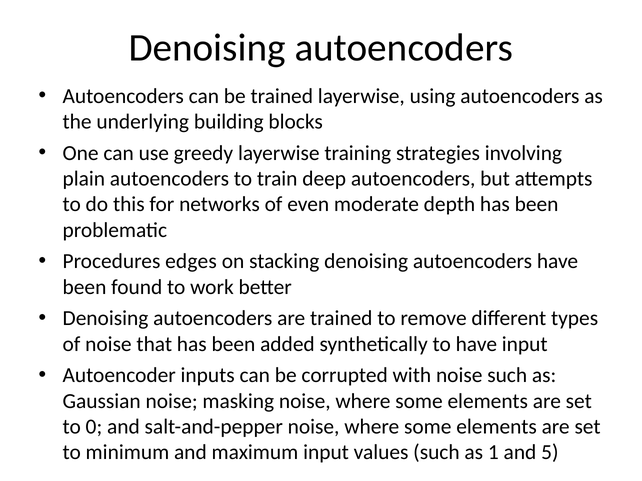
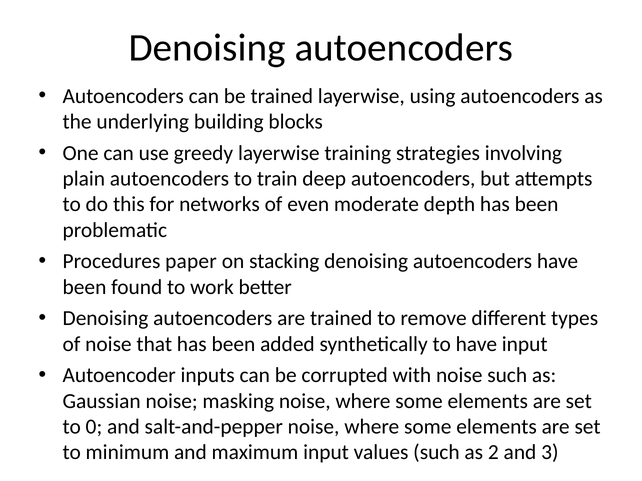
edges: edges -> paper (191, 262)
1: 1 -> 2 (493, 453)
5: 5 -> 3 (550, 453)
